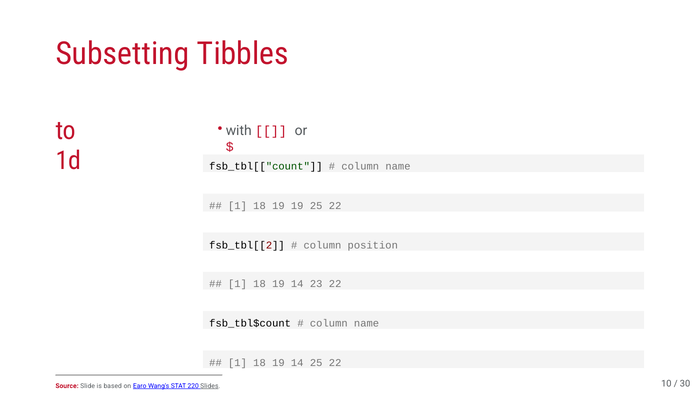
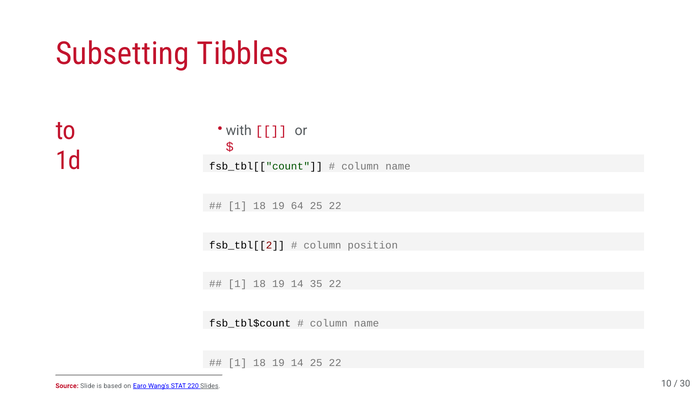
19 19: 19 -> 64 (297, 206)
23: 23 -> 35 (316, 284)
